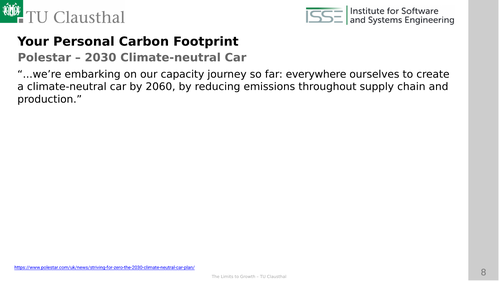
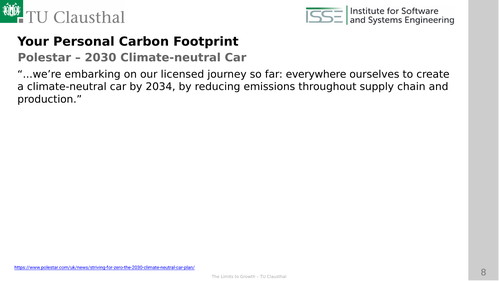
capacity: capacity -> licensed (182, 74)
2060: 2060 -> 2034 (161, 87)
